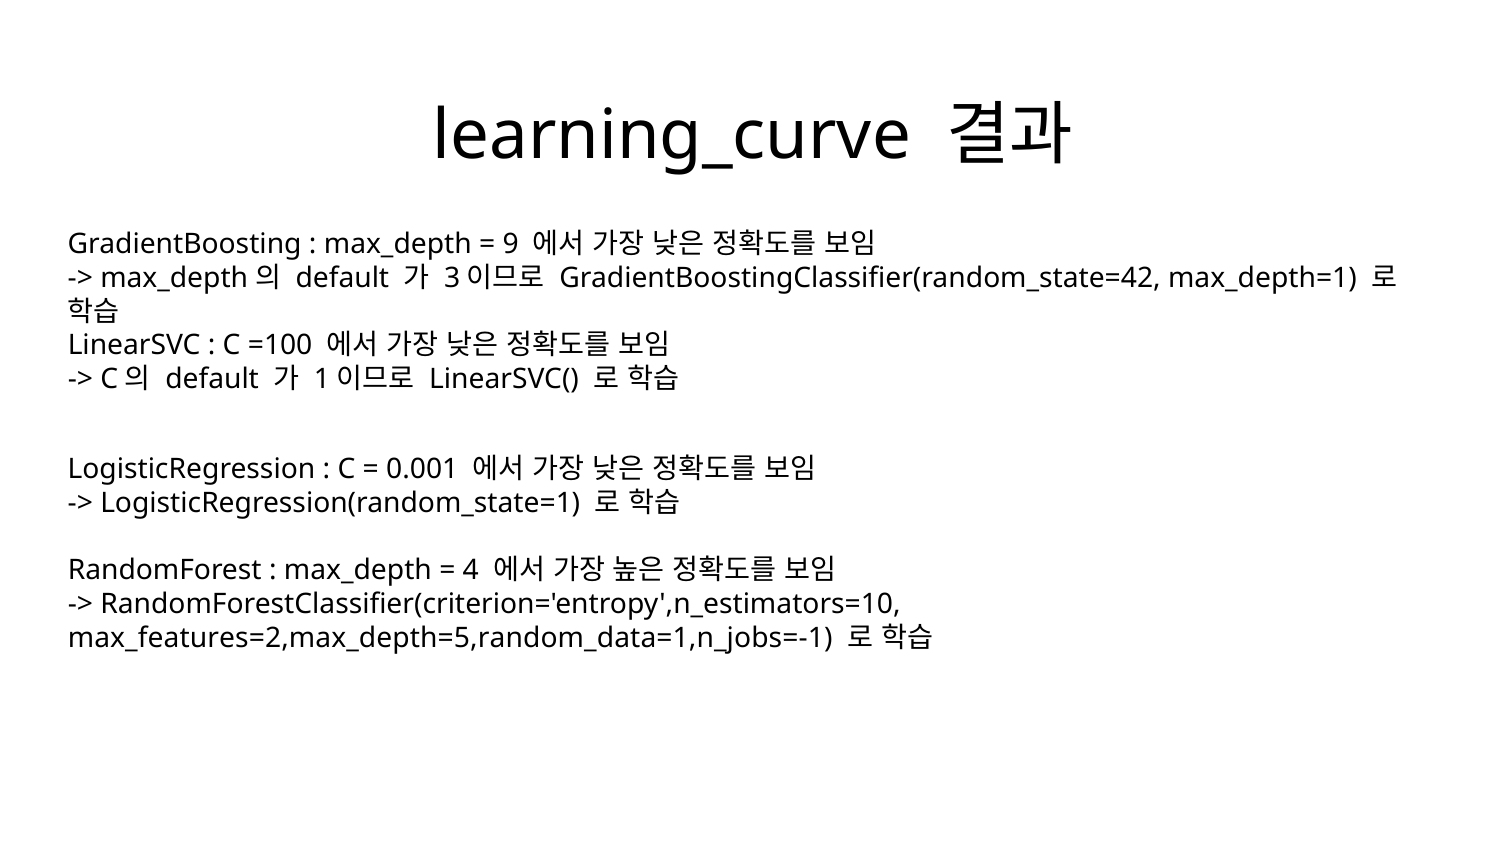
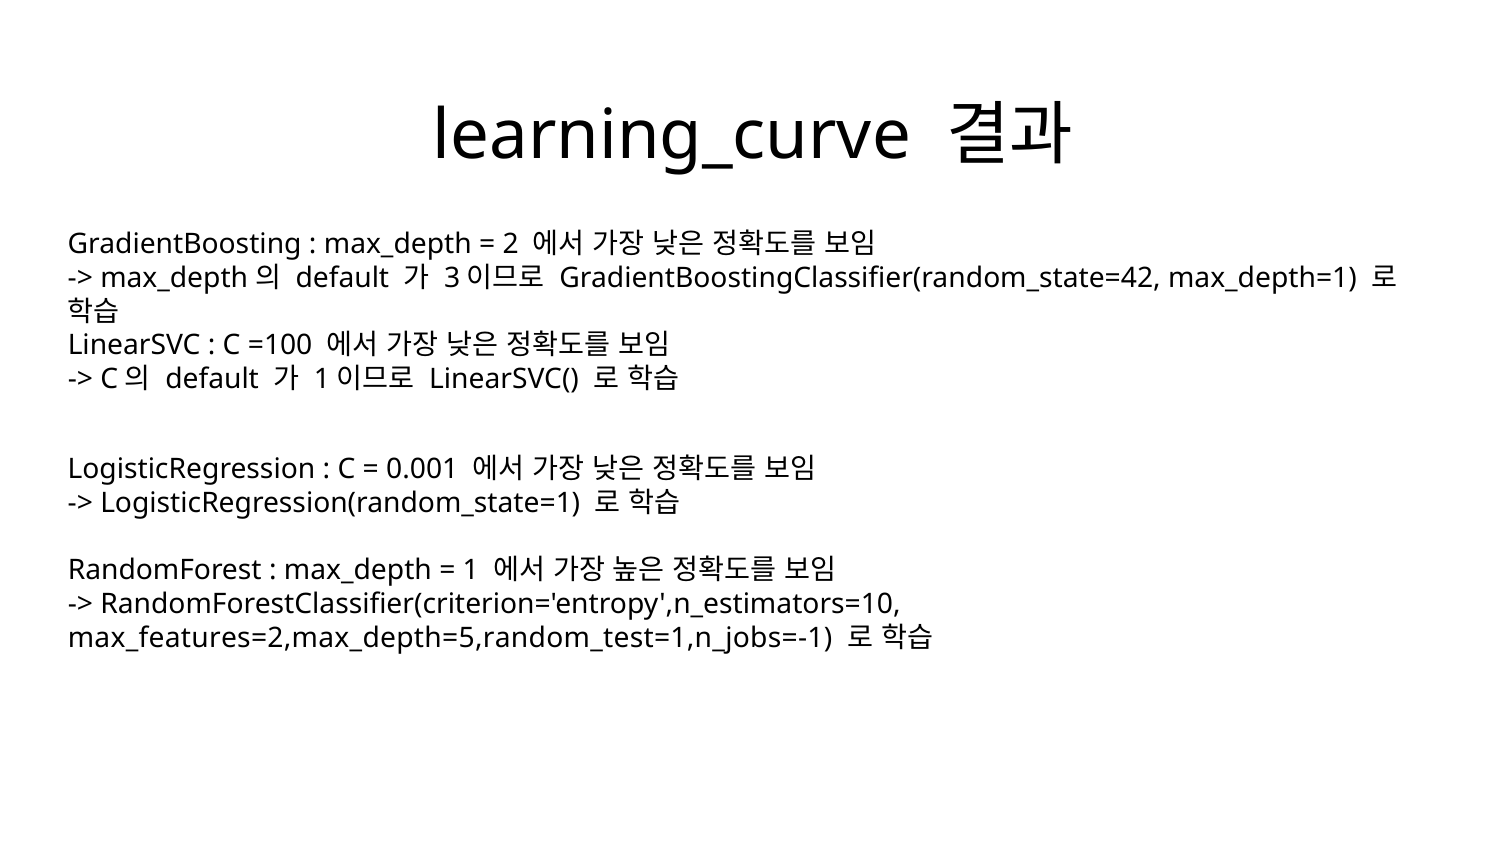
9: 9 -> 2 (511, 244)
4: 4 -> 1 (471, 571)
max_features=2,max_depth=5,random_data=1,n_jobs=-1: max_features=2,max_depth=5,random_data=1,n_jobs=-1 -> max_features=2,max_depth=5,random_test=1,n_jobs=-1 (450, 638)
